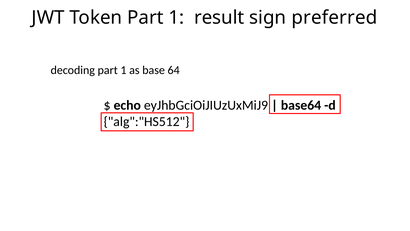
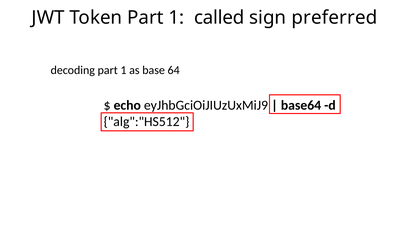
result: result -> called (219, 18)
